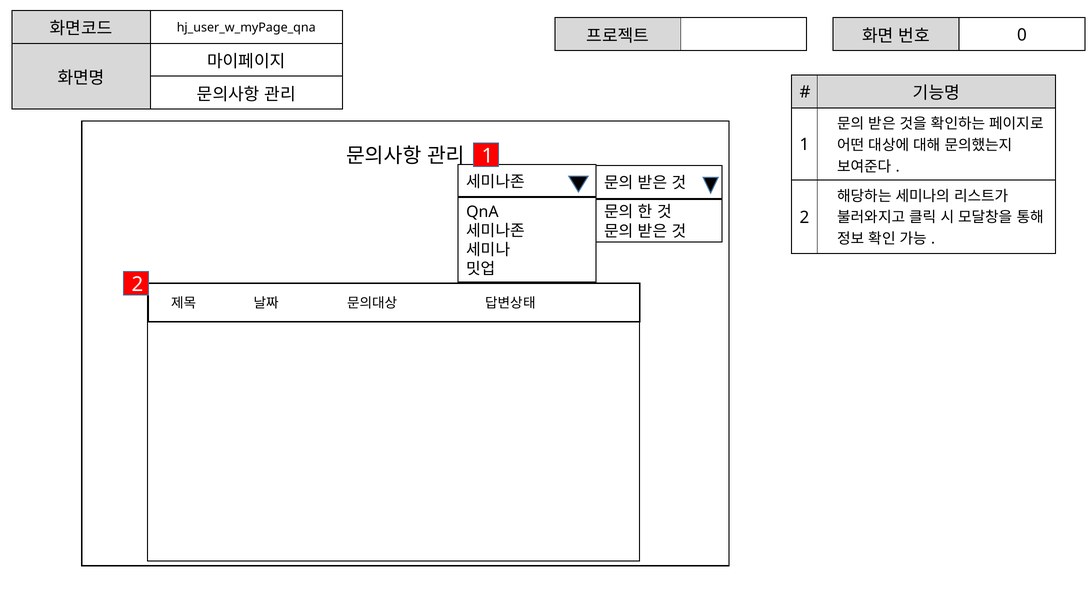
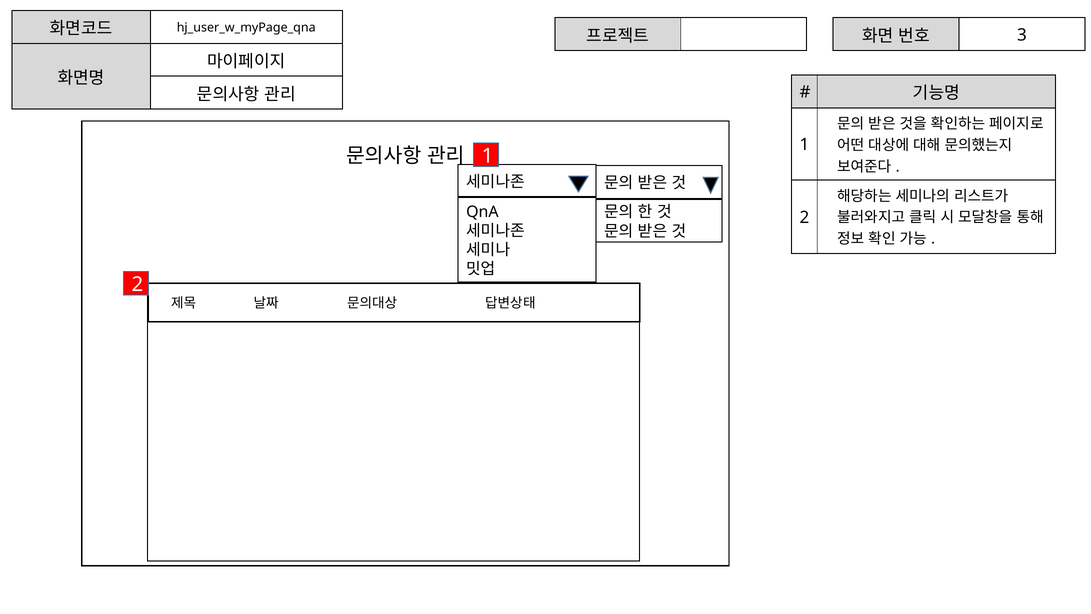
0: 0 -> 3 (1022, 35)
